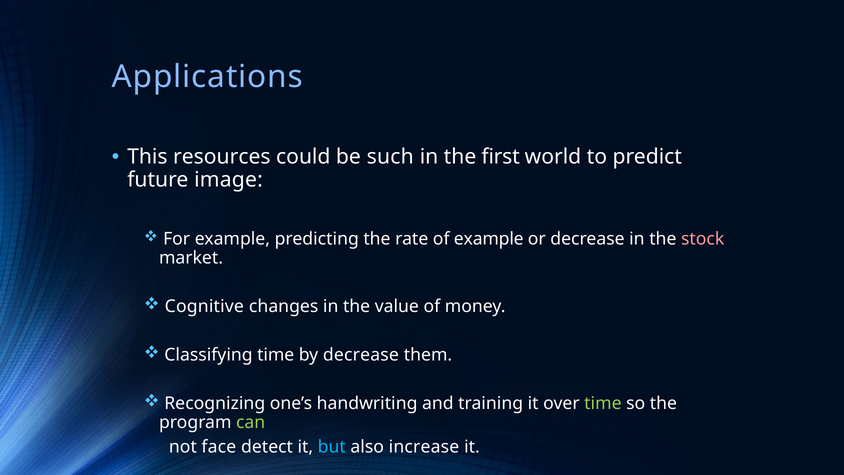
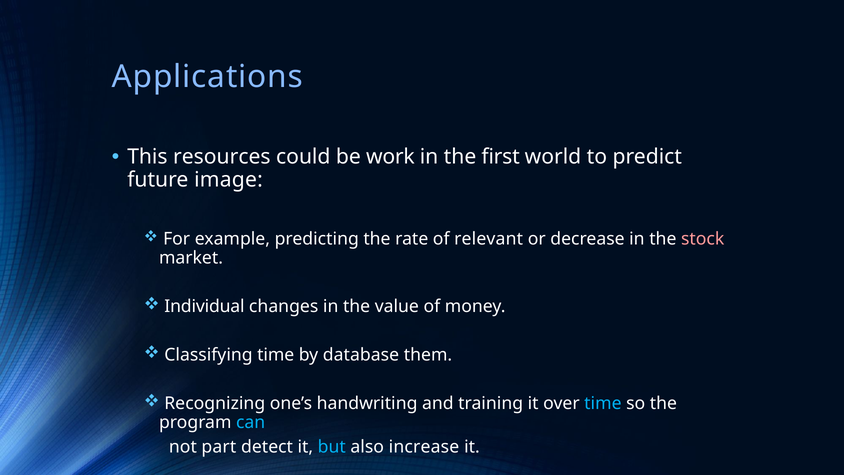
such: such -> work (390, 157)
of example: example -> relevant (489, 239)
Cognitive: Cognitive -> Individual (204, 306)
by decrease: decrease -> database (361, 355)
time colour: light green -> light blue (603, 403)
can colour: light green -> light blue (251, 422)
face: face -> part (219, 447)
